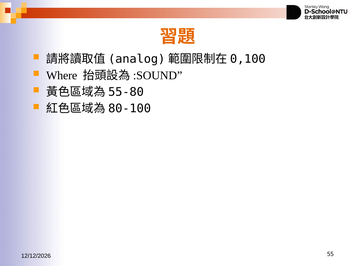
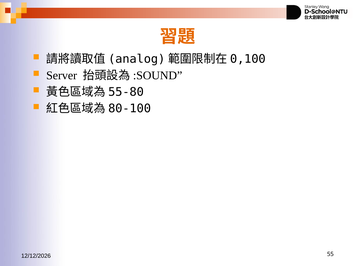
Where: Where -> Server (62, 76)
